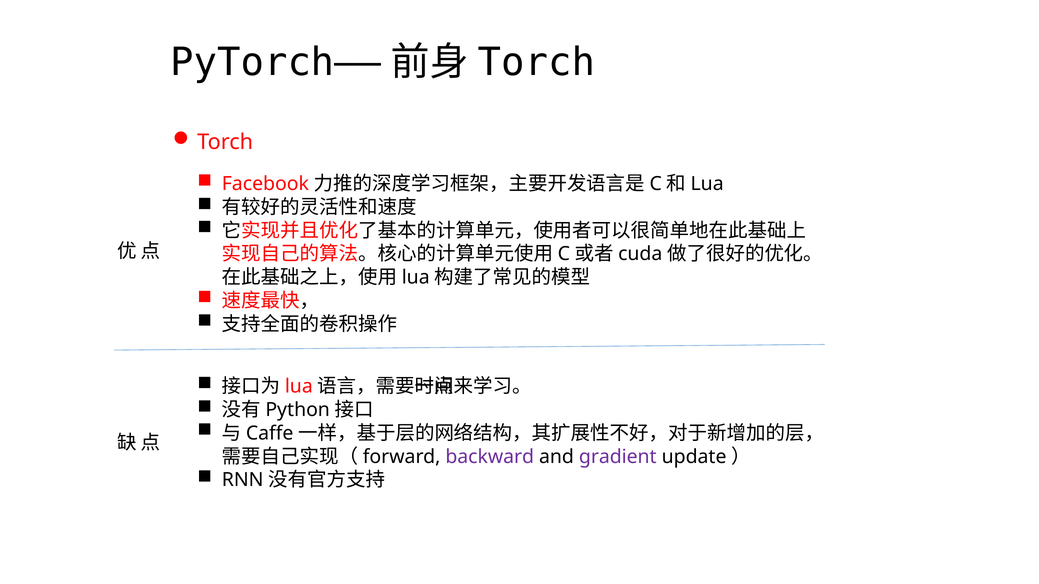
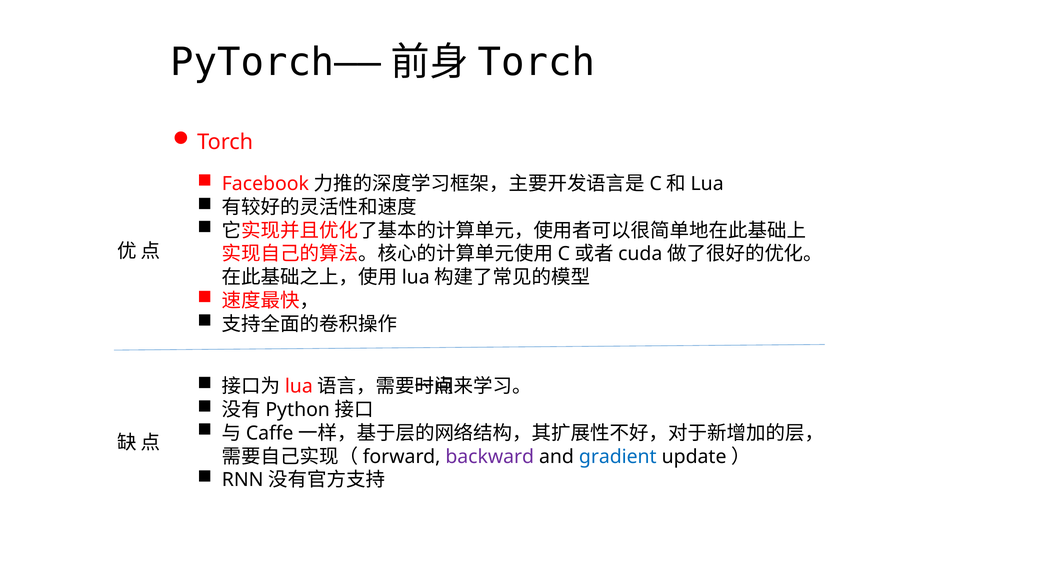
gradient colour: purple -> blue (618, 457)
